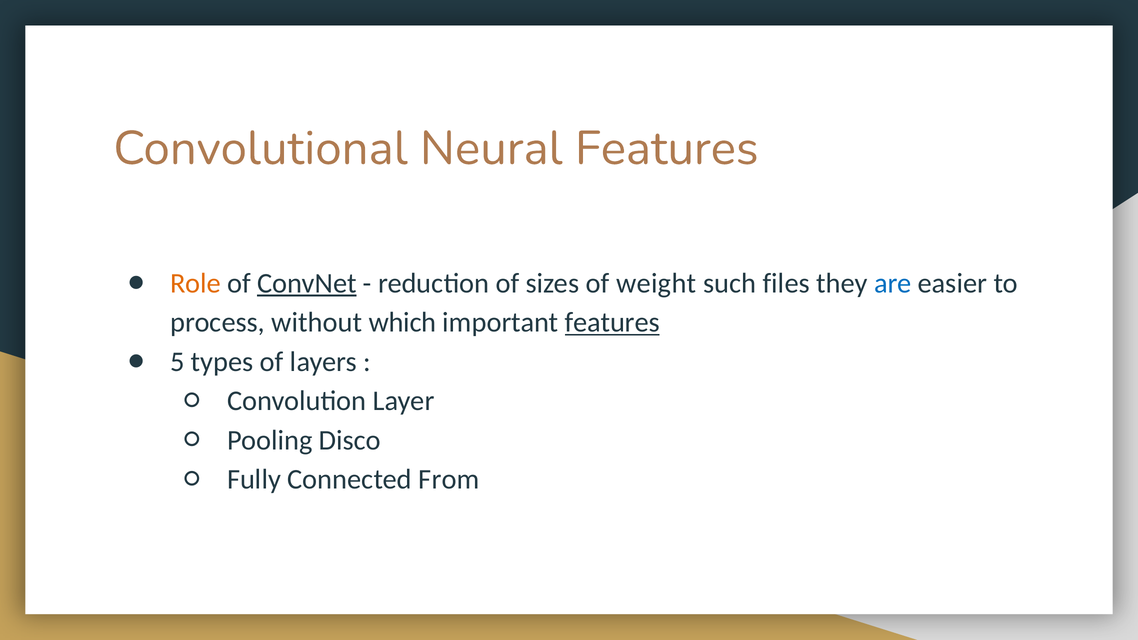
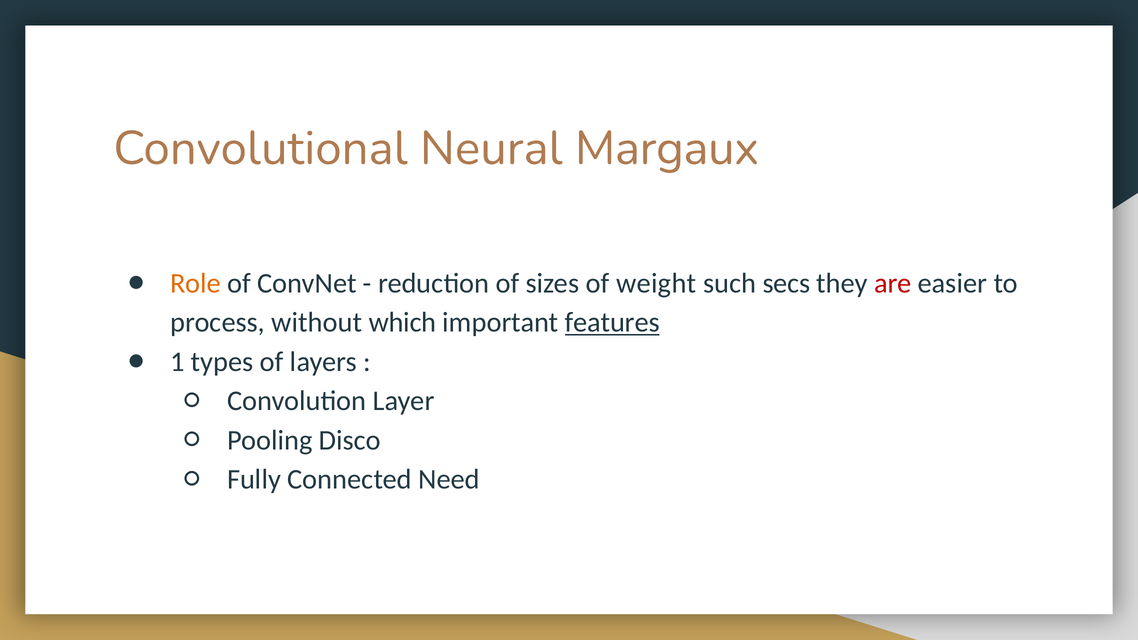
Neural Features: Features -> Margaux (667, 148)
ConvNet underline: present -> none (307, 283)
files: files -> secs (786, 283)
are colour: blue -> red (893, 283)
5: 5 -> 1 (177, 362)
From: From -> Need (449, 480)
